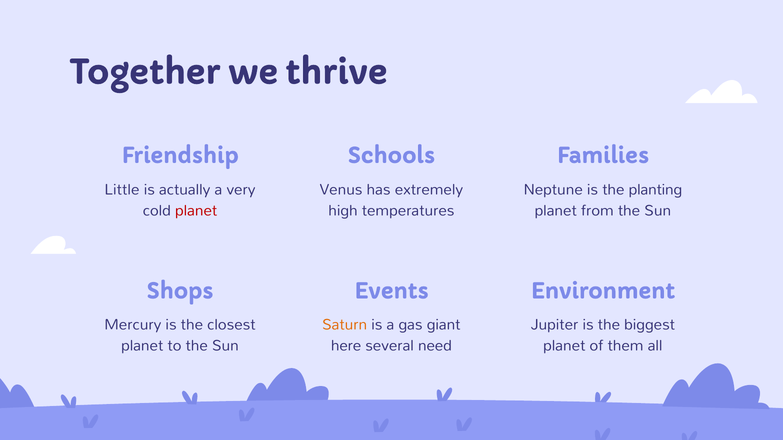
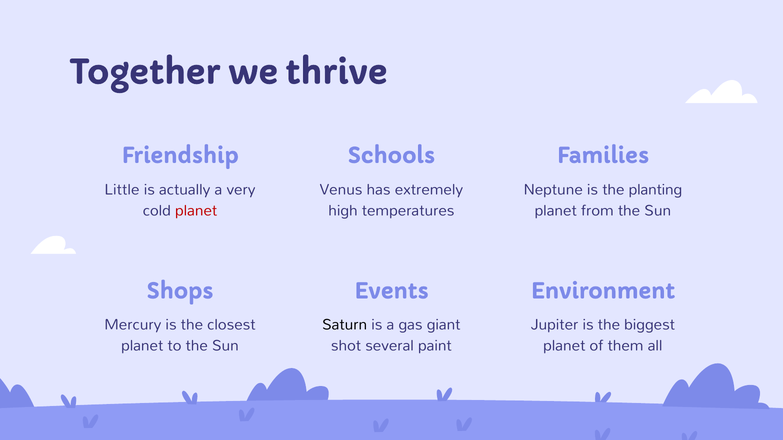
Saturn colour: orange -> black (345, 325)
here: here -> shot (346, 346)
need: need -> paint (435, 346)
